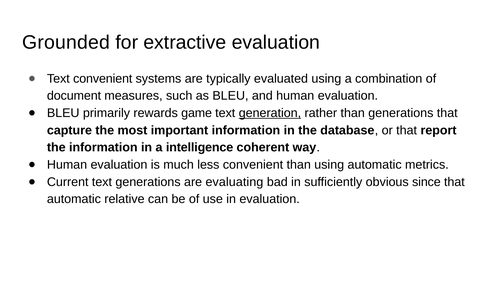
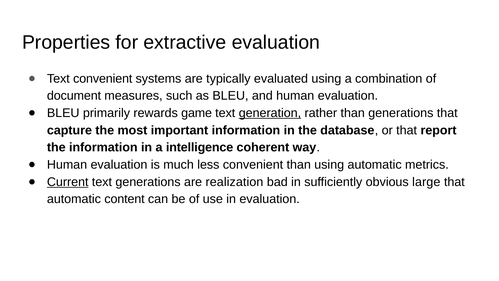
Grounded: Grounded -> Properties (66, 42)
Current underline: none -> present (68, 182)
evaluating: evaluating -> realization (234, 182)
since: since -> large (426, 182)
relative: relative -> content (125, 199)
